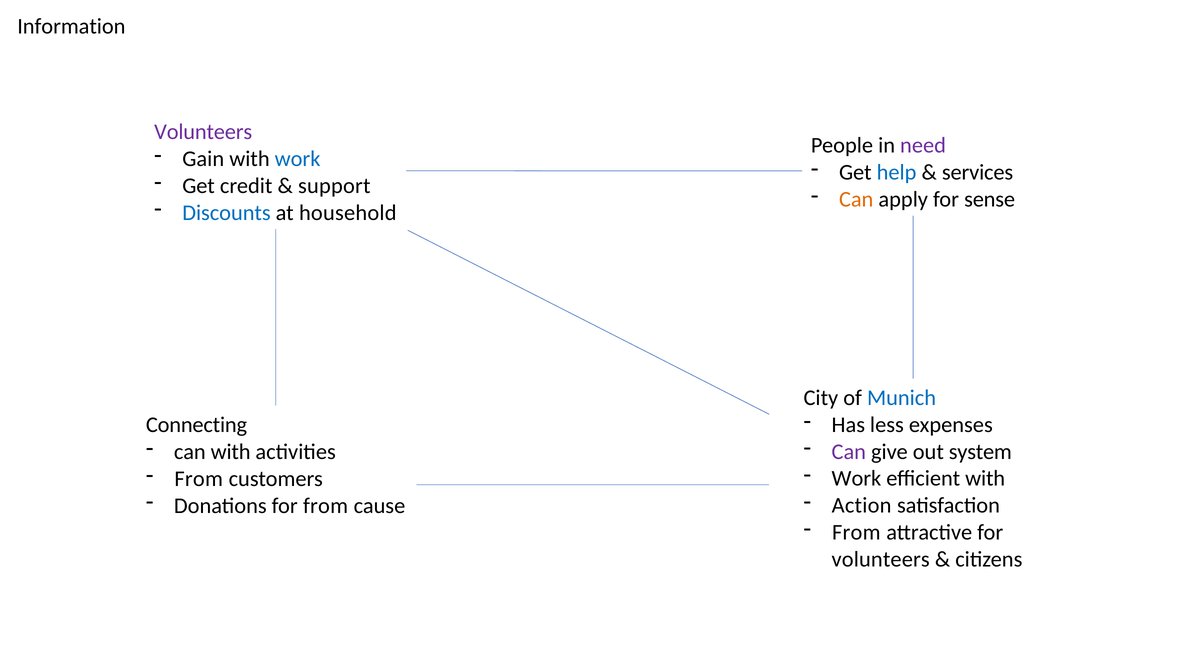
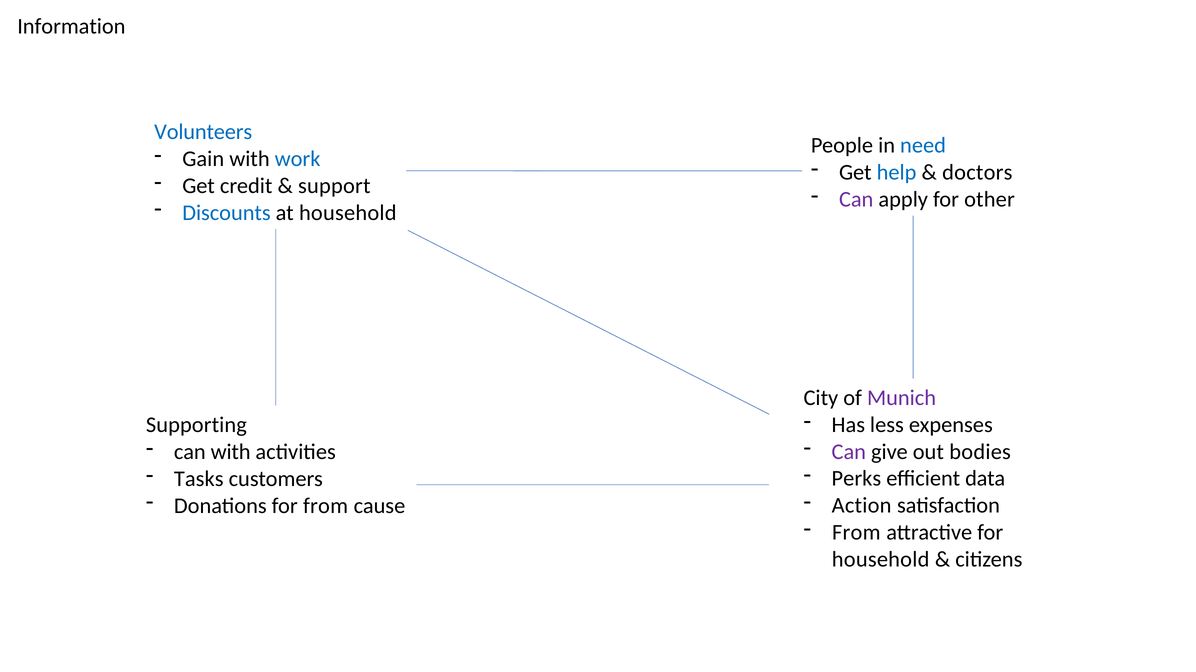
Volunteers colour: purple -> blue (203, 132)
need colour: purple -> blue (923, 146)
services: services -> doctors (977, 173)
Can colour: orange -> purple (856, 200)
sense: sense -> other (989, 200)
Munich colour: blue -> purple (902, 398)
Connecting: Connecting -> Supporting (196, 426)
system: system -> bodies (980, 452)
Work: Work -> Perks (856, 479)
efficient with: with -> data (985, 479)
From: From -> Tasks (199, 479)
volunteers: volunteers -> household (881, 560)
